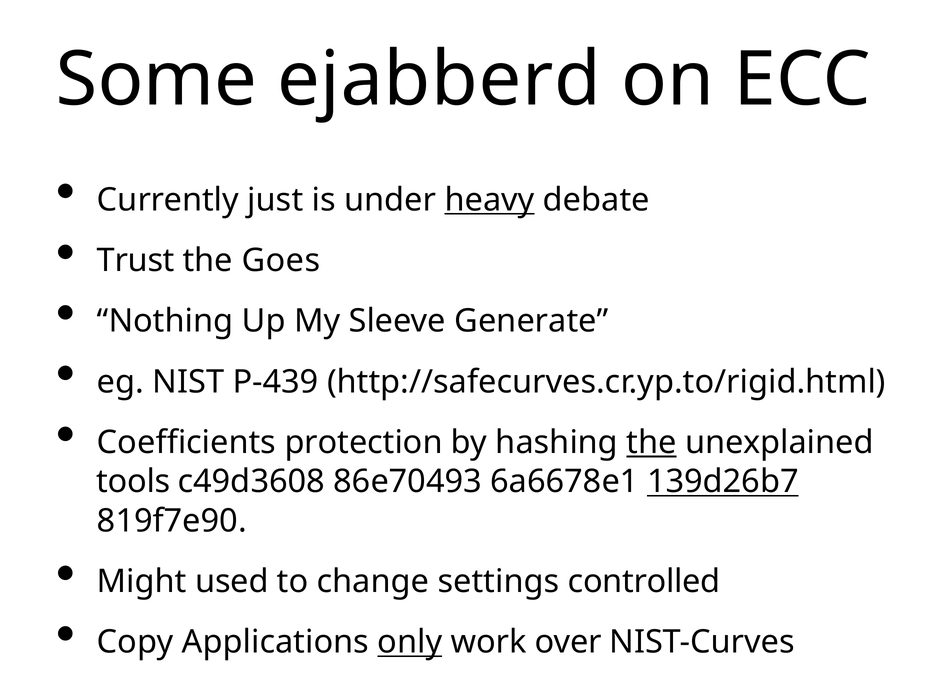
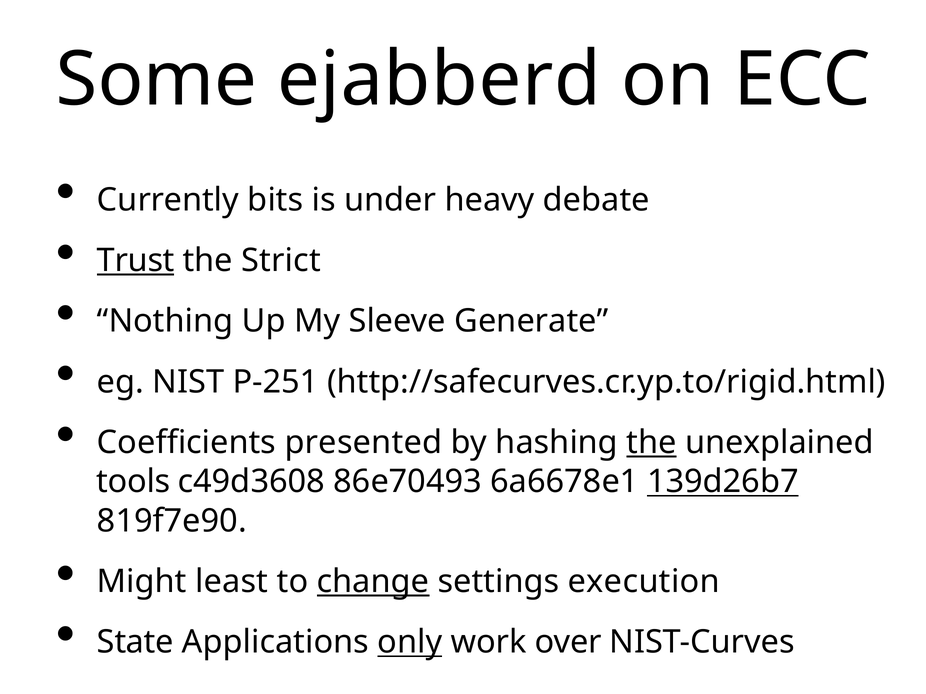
just: just -> bits (275, 200)
heavy underline: present -> none (490, 200)
Trust underline: none -> present (136, 261)
Goes: Goes -> Strict (281, 261)
P-439: P-439 -> P-251 (276, 382)
protection: protection -> presented (363, 443)
used: used -> least (232, 582)
change underline: none -> present (373, 582)
controlled: controlled -> execution (644, 582)
Copy: Copy -> State (135, 643)
